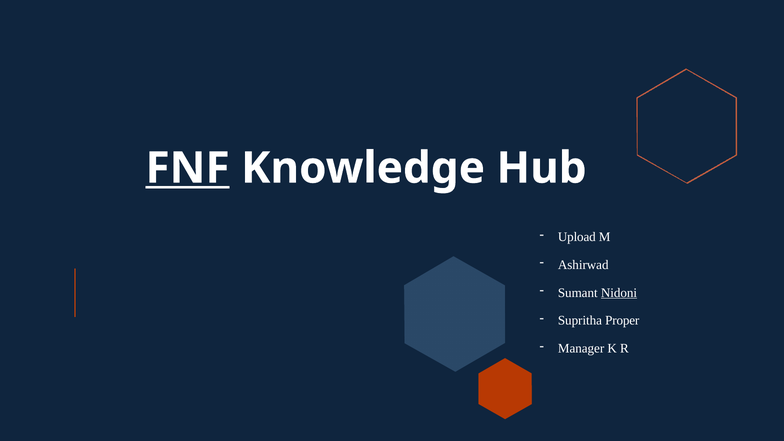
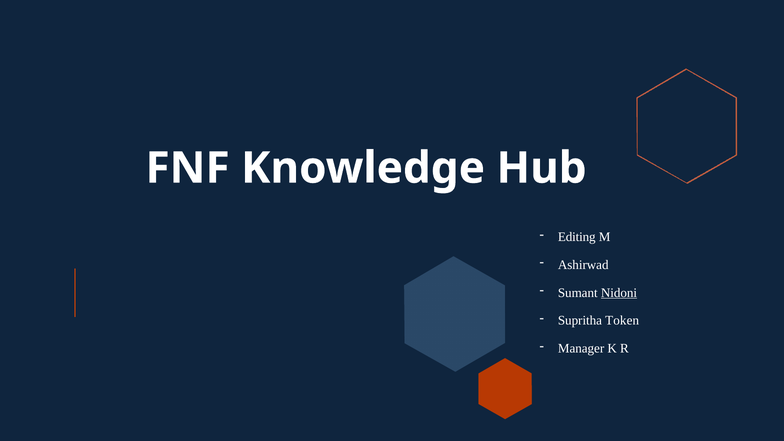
FNF underline: present -> none (188, 168)
Upload: Upload -> Editing (577, 237)
Proper: Proper -> Token (622, 321)
